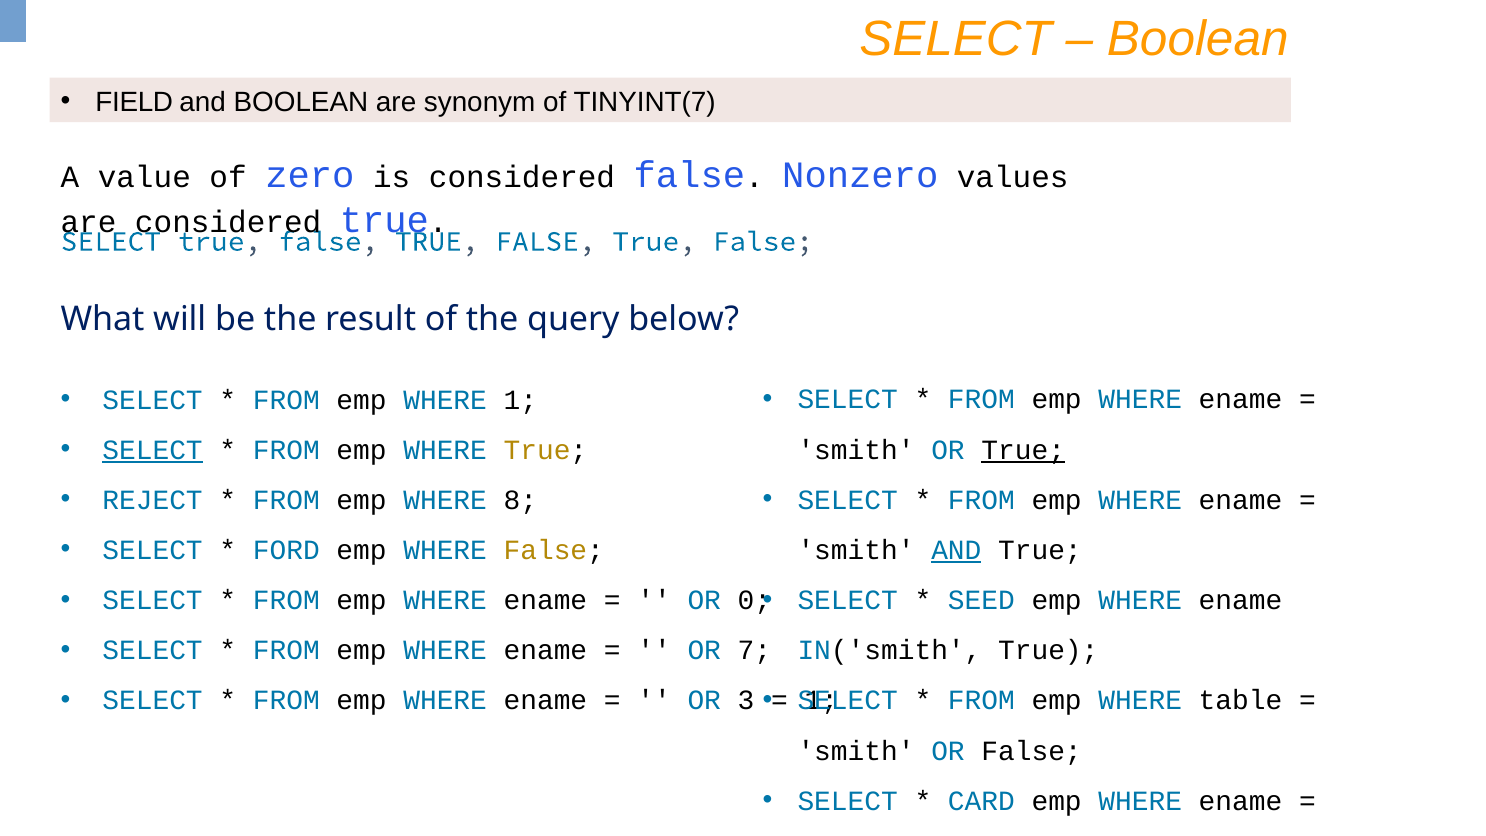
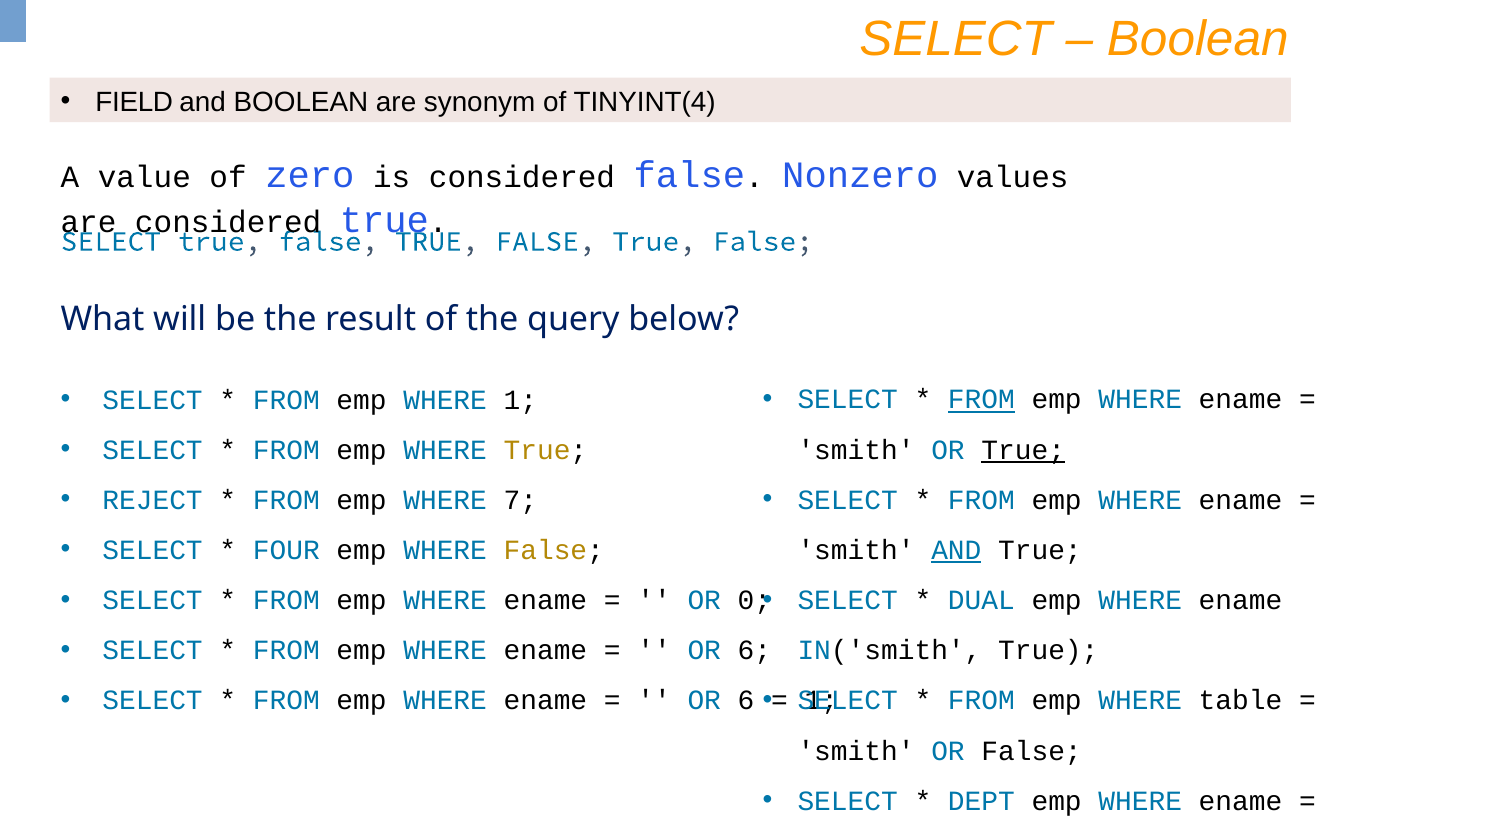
TINYINT(7: TINYINT(7 -> TINYINT(4 (645, 102)
FROM underline: none -> present (981, 400)
SELECT underline: present -> none (153, 450)
8: 8 -> 7 (520, 500)
FORD: FORD -> FOUR (286, 550)
SEED: SEED -> DUAL (981, 600)
7: 7 -> 6 (754, 651)
3: 3 -> 6 (746, 701)
CARD: CARD -> DEPT (981, 801)
